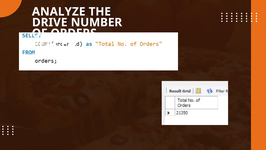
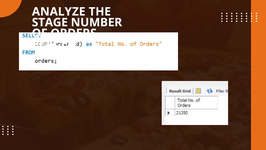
DRIVE: DRIVE -> STAGE (50, 22)
